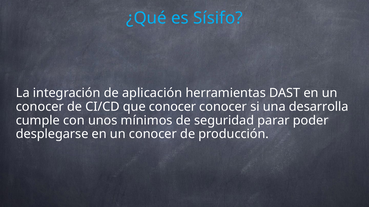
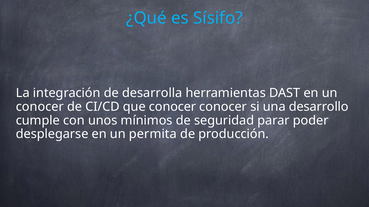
aplicación: aplicación -> desarrolla (152, 93)
desarrolla: desarrolla -> desarrollo (319, 107)
desplegarse en un conocer: conocer -> permita (153, 134)
